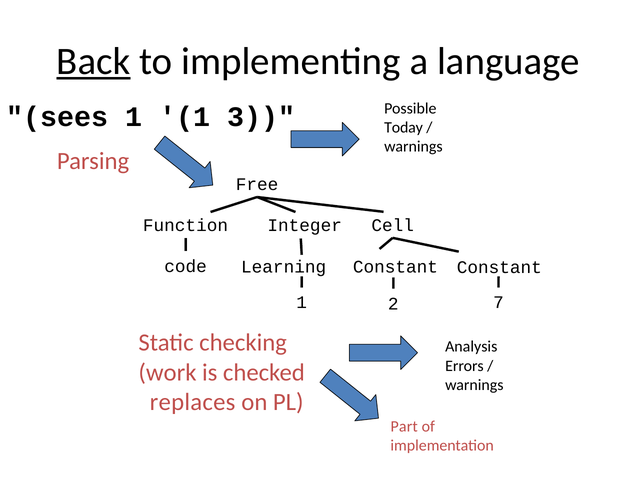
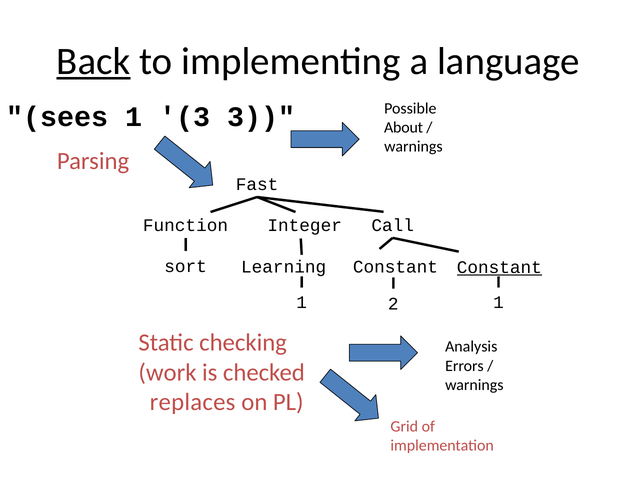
1 1: 1 -> 3 (185, 117)
Today: Today -> About (404, 128)
Free: Free -> Fast (257, 185)
Cell: Cell -> Call (393, 226)
code: code -> sort (186, 267)
Constant underline: none -> present (499, 268)
2 7: 7 -> 1 (498, 303)
Part: Part -> Grid (404, 427)
